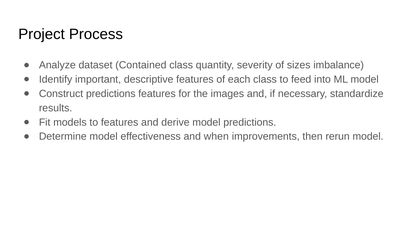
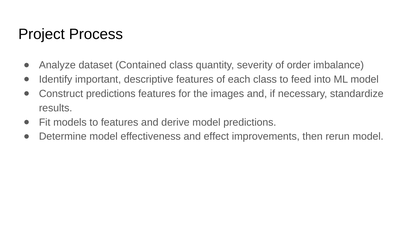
sizes: sizes -> order (299, 65)
when: when -> effect (216, 136)
